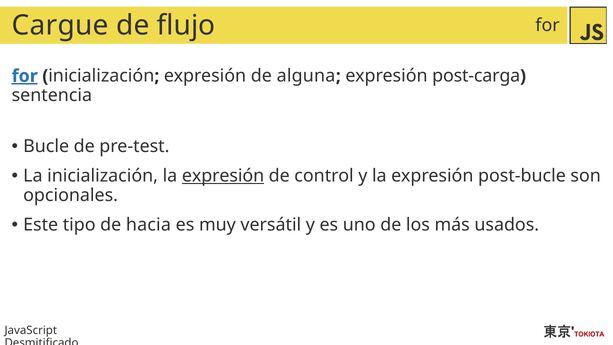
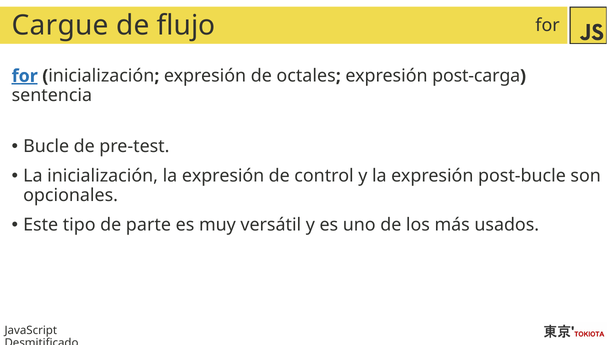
alguna: alguna -> octales (306, 76)
expresión underline: present -> none (223, 176)
hacia: hacia -> parte (148, 225)
